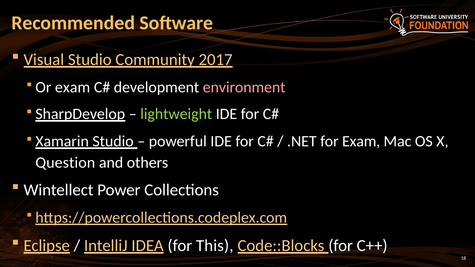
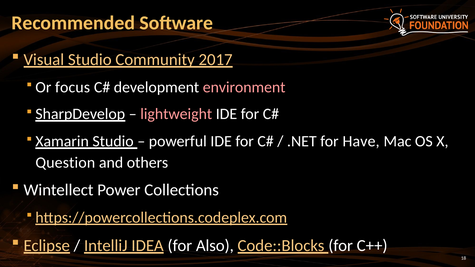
Or exam: exam -> focus (73, 87)
lightweight colour: light green -> pink (176, 114)
for Exam: Exam -> Have (361, 141)
This: This -> Also (215, 246)
